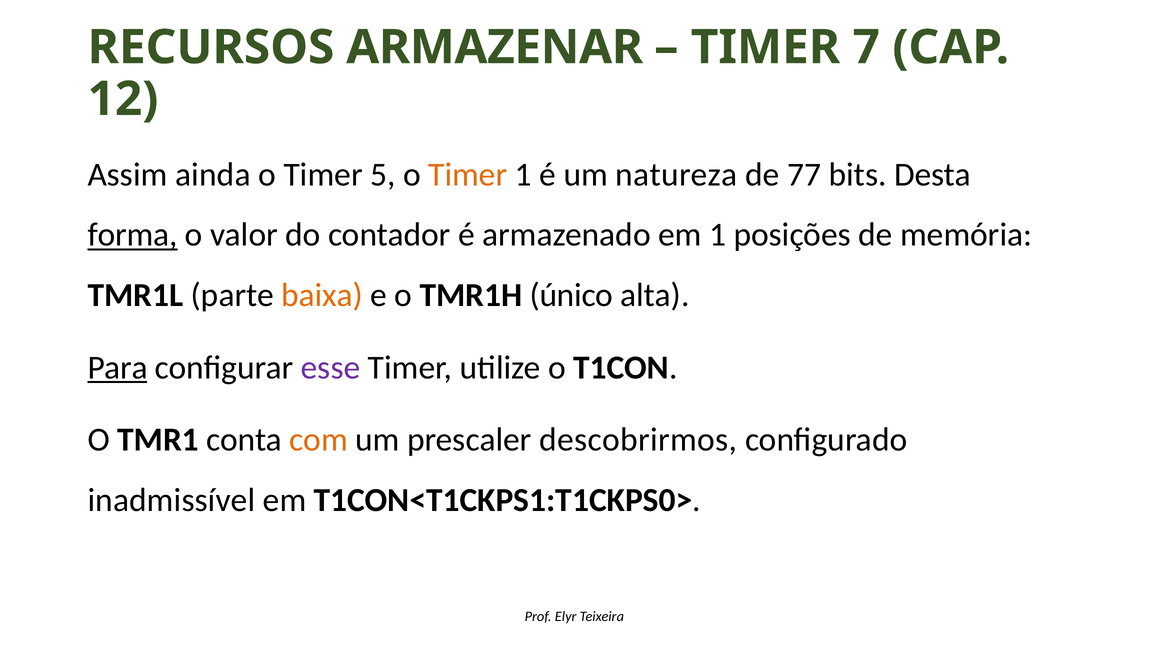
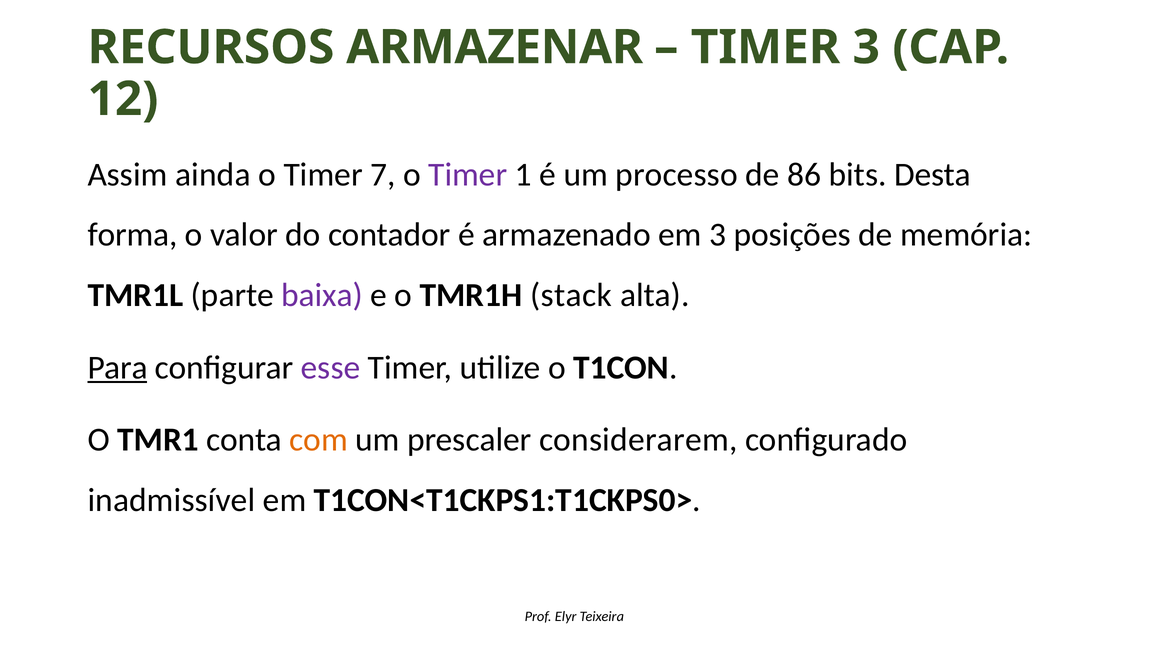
TIMER 7: 7 -> 3 (866, 47)
5: 5 -> 7 (383, 175)
Timer colour: orange -> purple (468, 175)
natureza: natureza -> processo (677, 175)
77: 77 -> 86 (804, 175)
forma underline: present -> none (133, 235)
em 1: 1 -> 3 (718, 235)
baixa colour: orange -> purple (322, 295)
único: único -> stack (571, 295)
descobrirmos: descobrirmos -> considerarem (638, 440)
